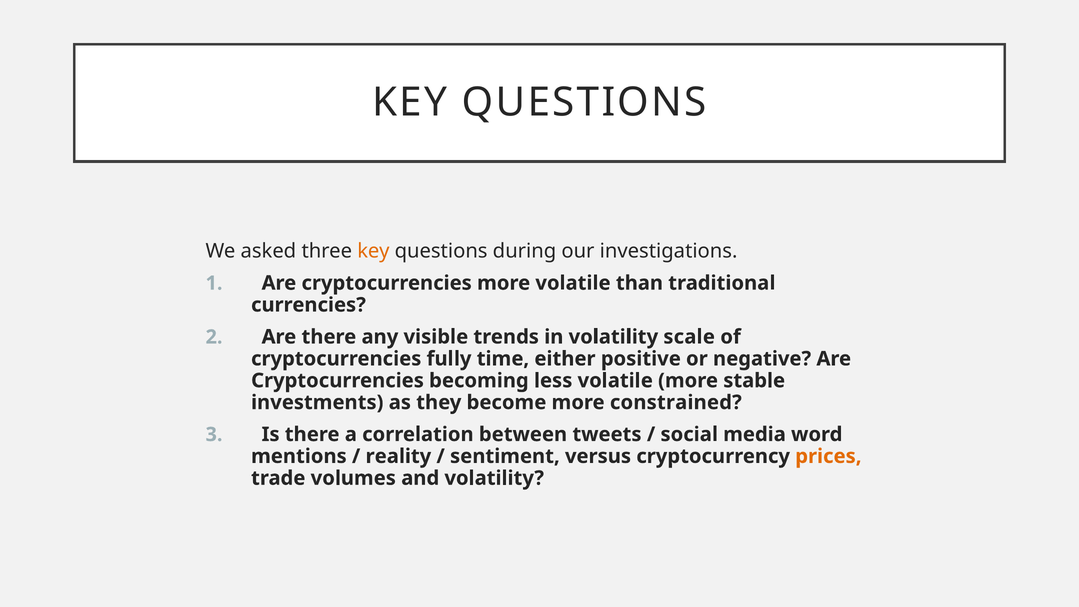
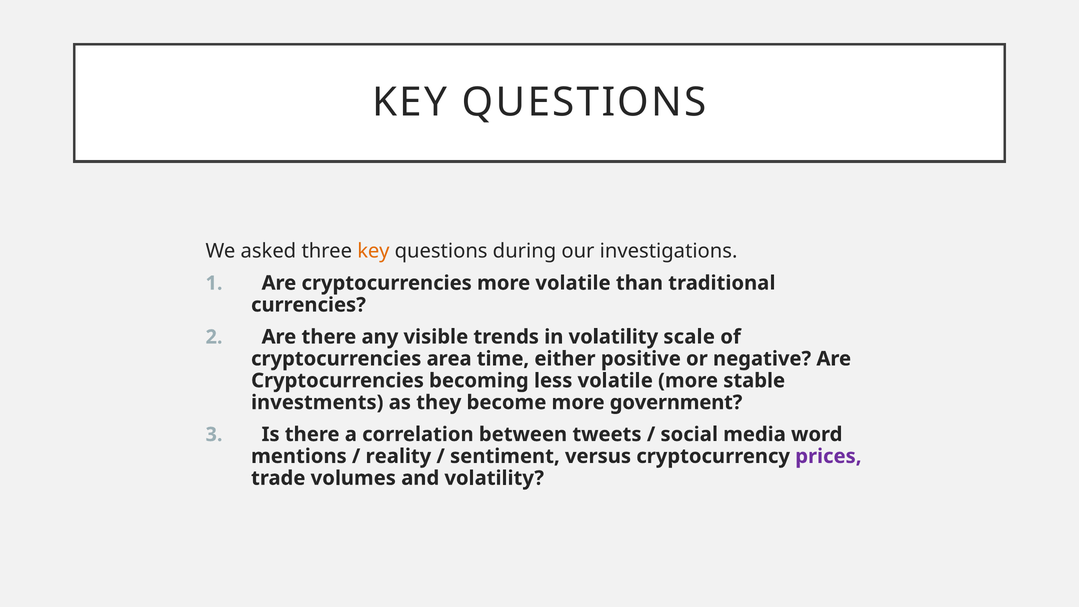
fully: fully -> area (449, 359)
constrained: constrained -> government (676, 402)
prices colour: orange -> purple (828, 456)
